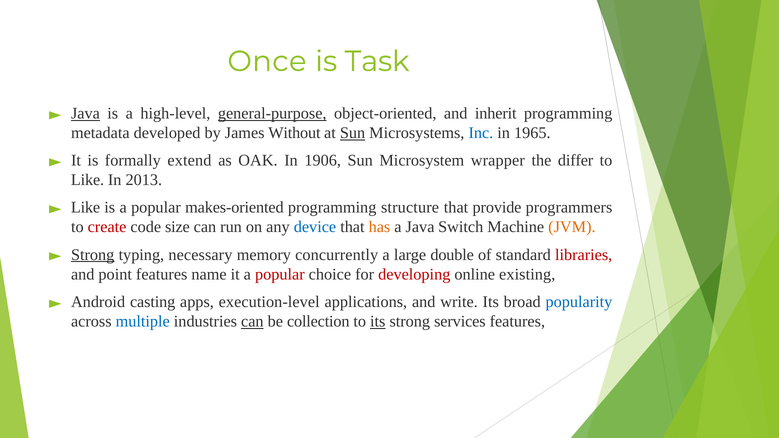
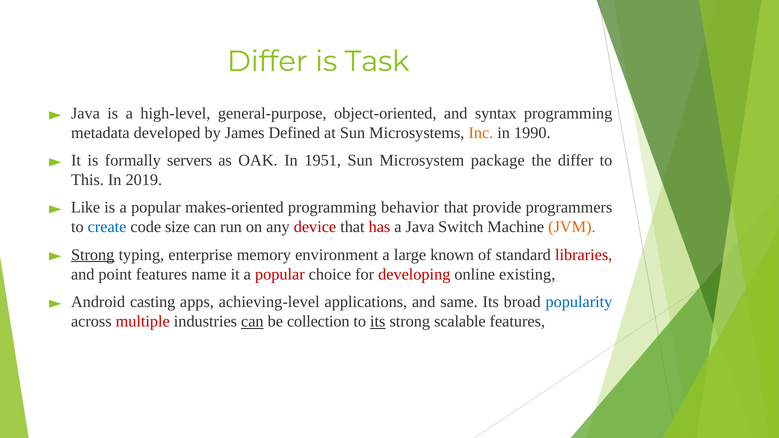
Once: Once -> Differ (267, 61)
Java underline: present -> none (85, 113)
general-purpose underline: present -> none (272, 113)
inherit: inherit -> syntax (496, 113)
Without: Without -> Defined (294, 133)
Sun underline: present -> none (353, 133)
Inc colour: blue -> orange (481, 133)
1965: 1965 -> 1990 (532, 133)
extend: extend -> servers (190, 161)
1906: 1906 -> 1951 (323, 161)
wrapper: wrapper -> package (498, 161)
Like: Like -> This (87, 180)
2013: 2013 -> 2019 (144, 180)
structure: structure -> behavior (410, 208)
create colour: red -> blue (107, 227)
device colour: blue -> red (315, 227)
has colour: orange -> red (379, 227)
necessary: necessary -> enterprise (200, 255)
concurrently: concurrently -> environment (337, 255)
double: double -> known (452, 255)
execution-level: execution-level -> achieving-level (269, 302)
write: write -> same (459, 302)
multiple colour: blue -> red (143, 321)
services: services -> scalable (460, 321)
